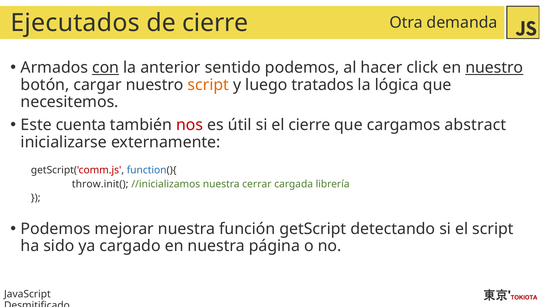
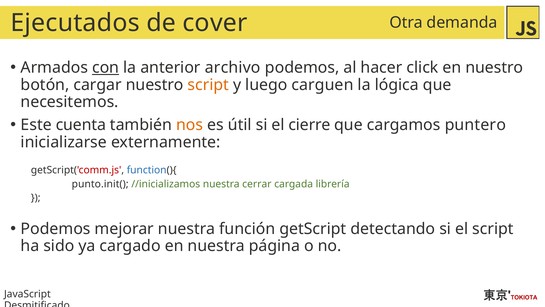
de cierre: cierre -> cover (215, 23)
sentido: sentido -> archivo (233, 68)
nuestro underline: present -> none (494, 68)
tratados: tratados -> carguen (323, 85)
nos colour: red -> orange (190, 125)
abstract: abstract -> puntero (475, 125)
throw.init(: throw.init( -> punto.init( (100, 184)
